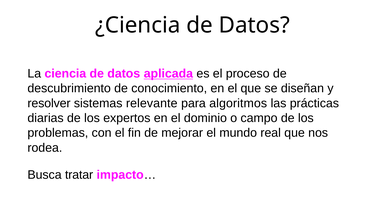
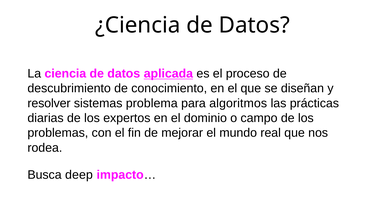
relevante: relevante -> problema (152, 103)
tratar: tratar -> deep (79, 175)
